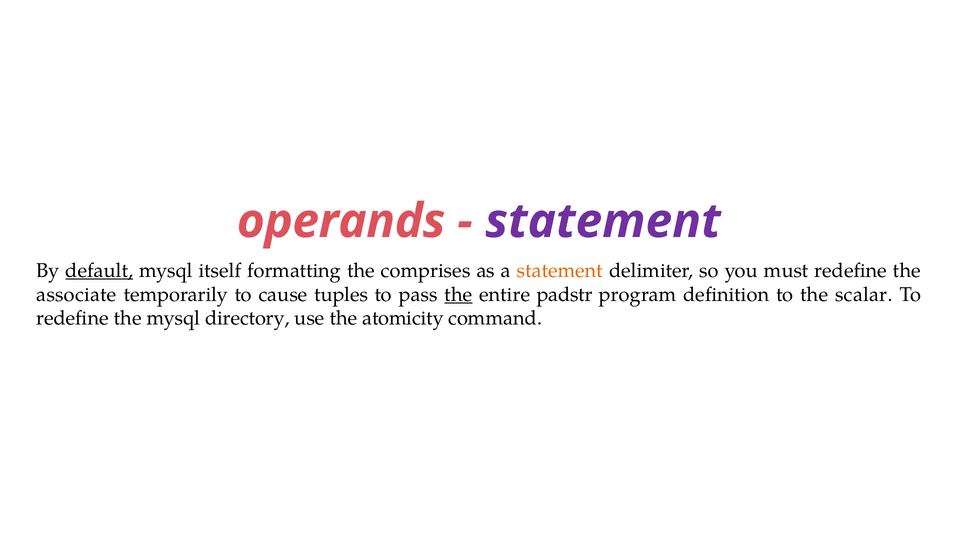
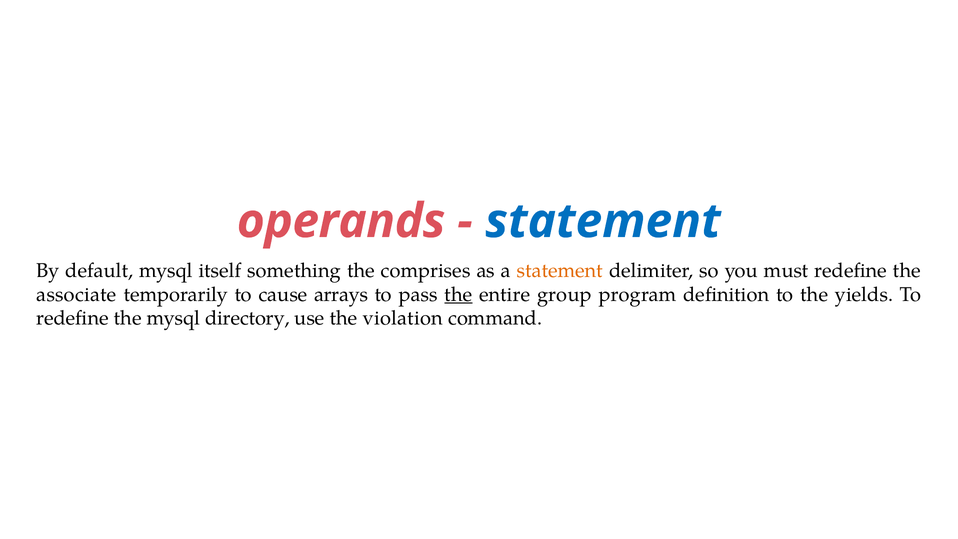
statement colour: purple -> blue (603, 221)
default underline: present -> none (99, 270)
formatting: formatting -> something (294, 270)
tuples: tuples -> arrays (341, 294)
padstr: padstr -> group (564, 294)
scalar: scalar -> yields (864, 294)
atomicity: atomicity -> violation (403, 318)
